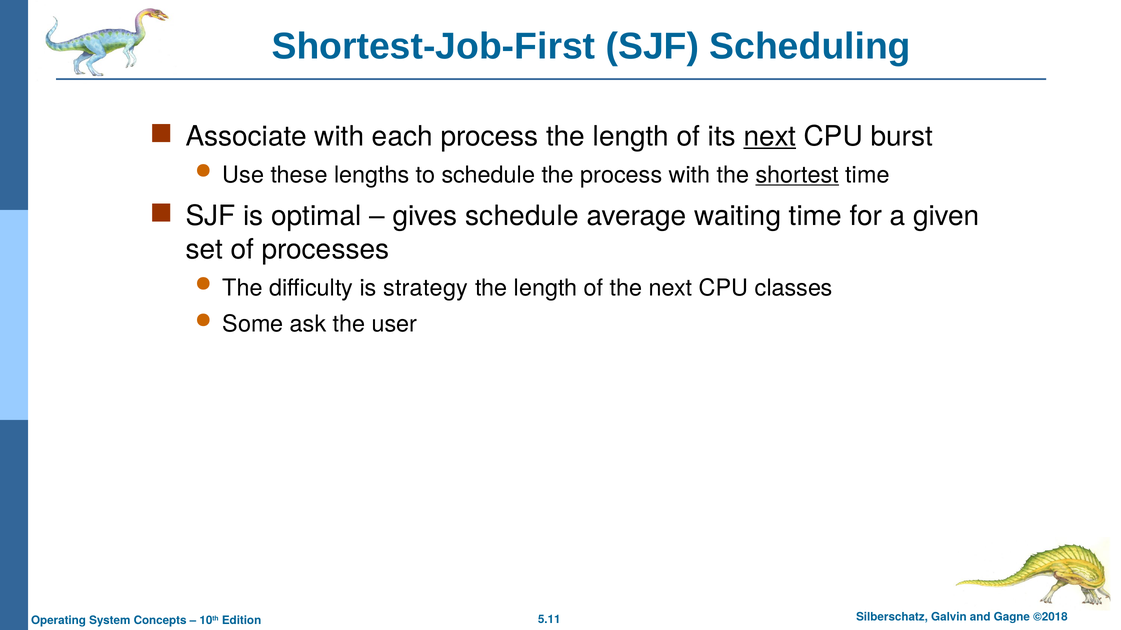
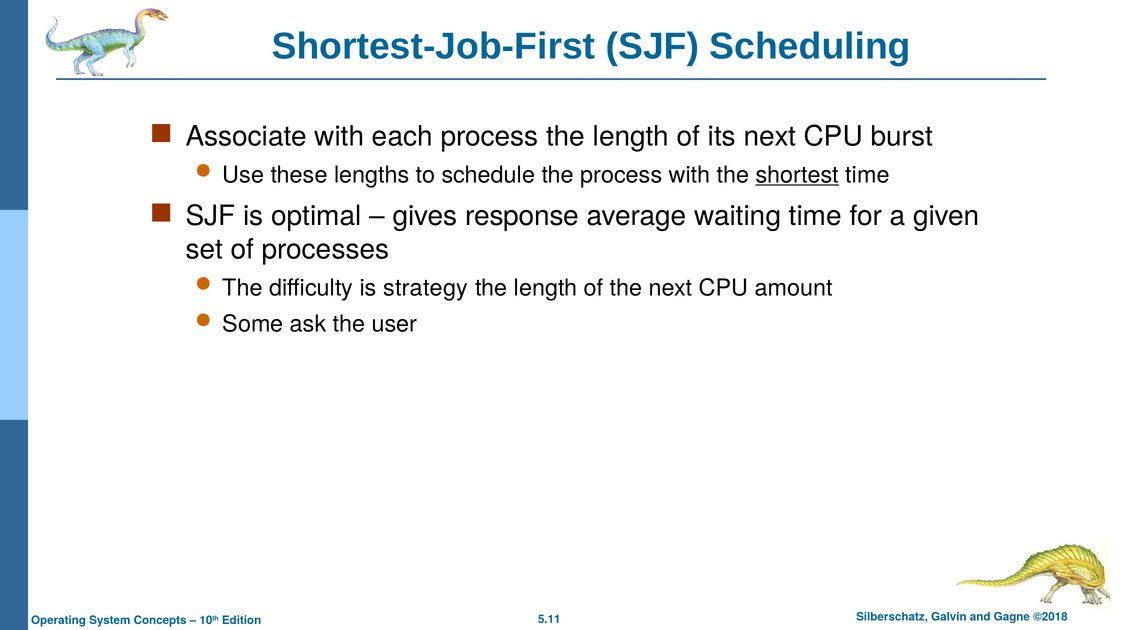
next underline: present -> none (770, 136)
gives schedule: schedule -> response (522, 216)
classes: classes -> amount (794, 288)
